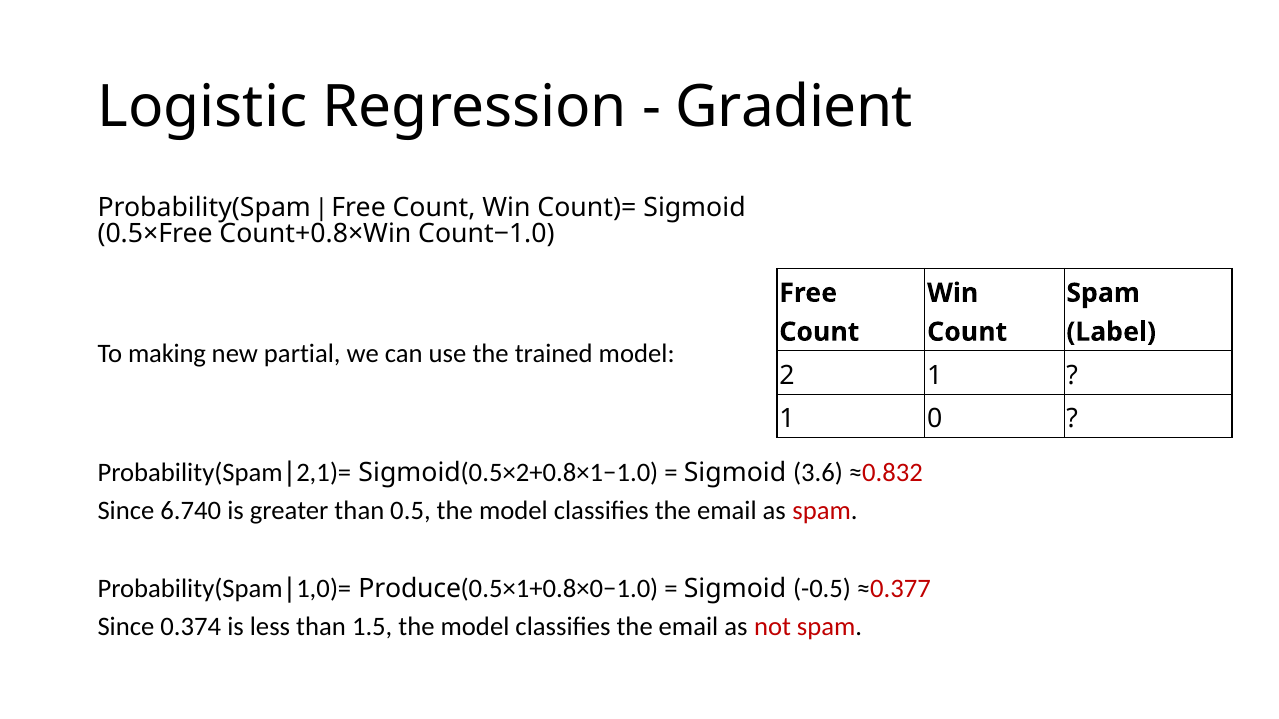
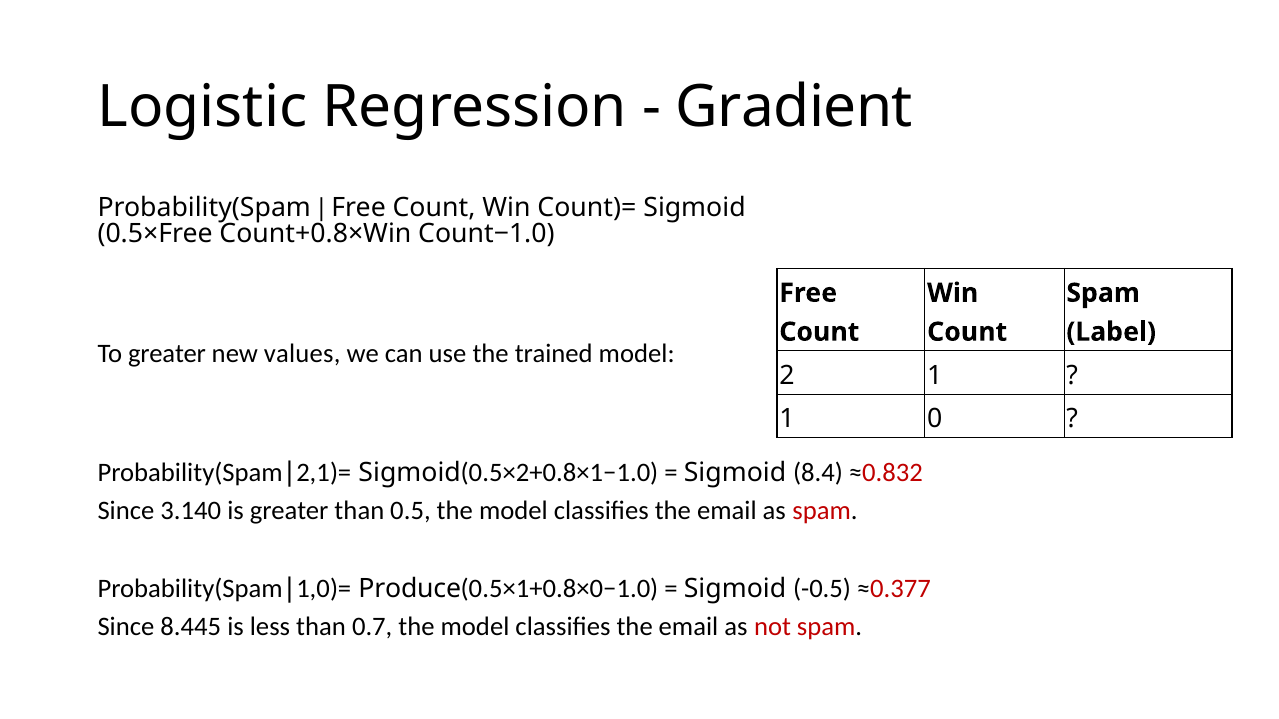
To making: making -> greater (167, 354)
partial: partial -> values (302, 354)
3.6: 3.6 -> 8.4 (818, 473)
6.740: 6.740 -> 3.140 (191, 511)
0.374: 0.374 -> 8.445 (191, 627)
1.5: 1.5 -> 0.7 (372, 627)
